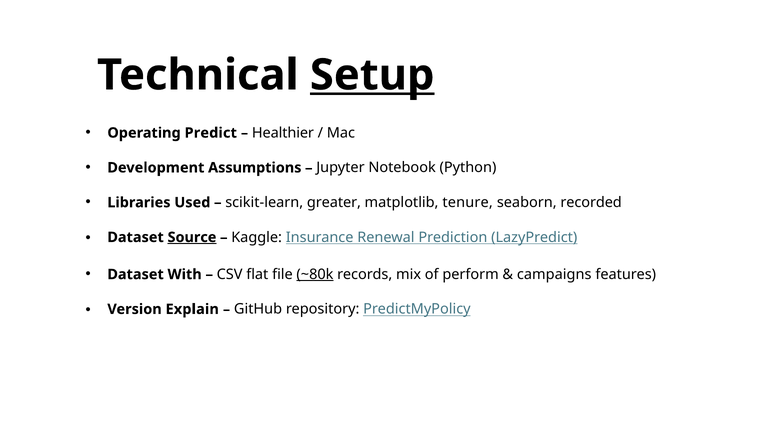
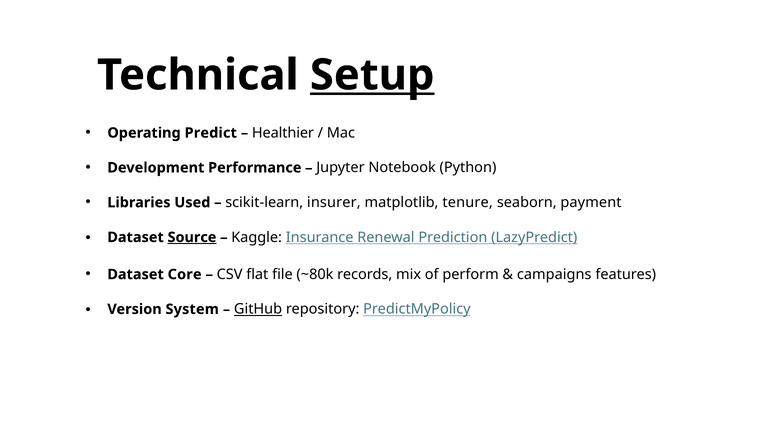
Assumptions: Assumptions -> Performance (255, 168)
greater: greater -> insurer (334, 203)
recorded: recorded -> payment (591, 203)
With: With -> Core (185, 275)
~80k underline: present -> none (315, 275)
Explain: Explain -> System (192, 309)
GitHub underline: none -> present (258, 309)
